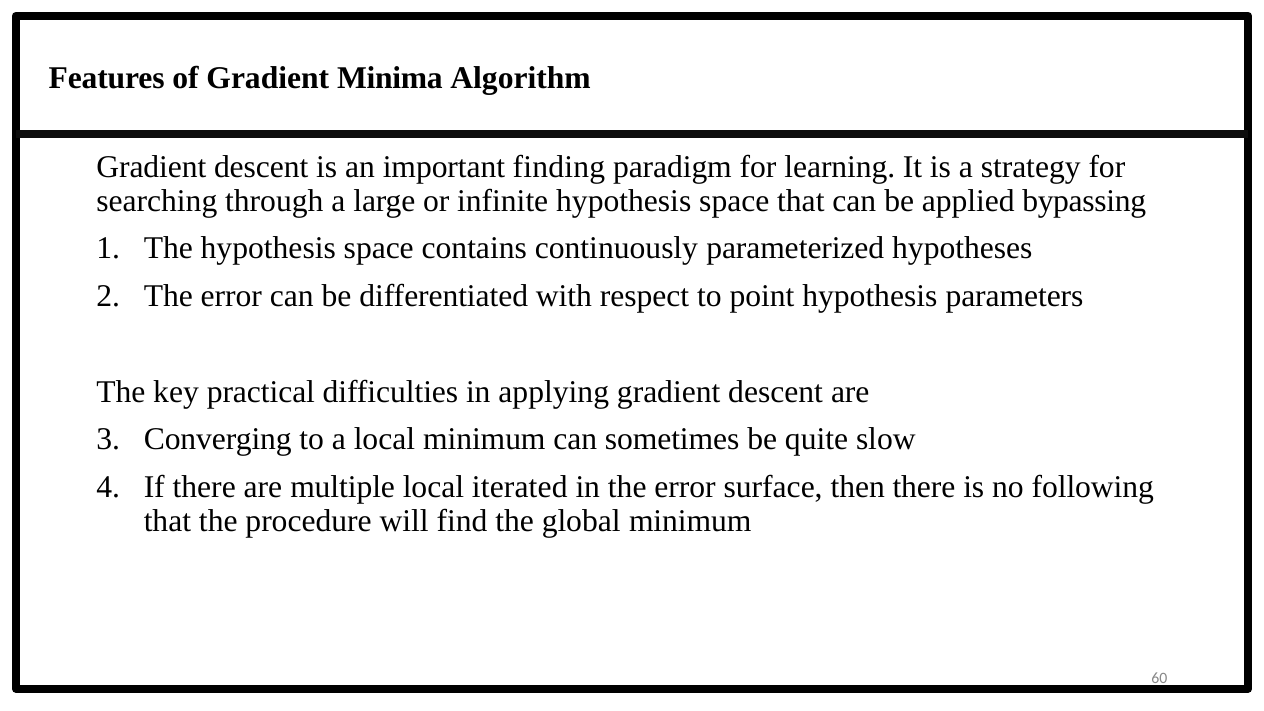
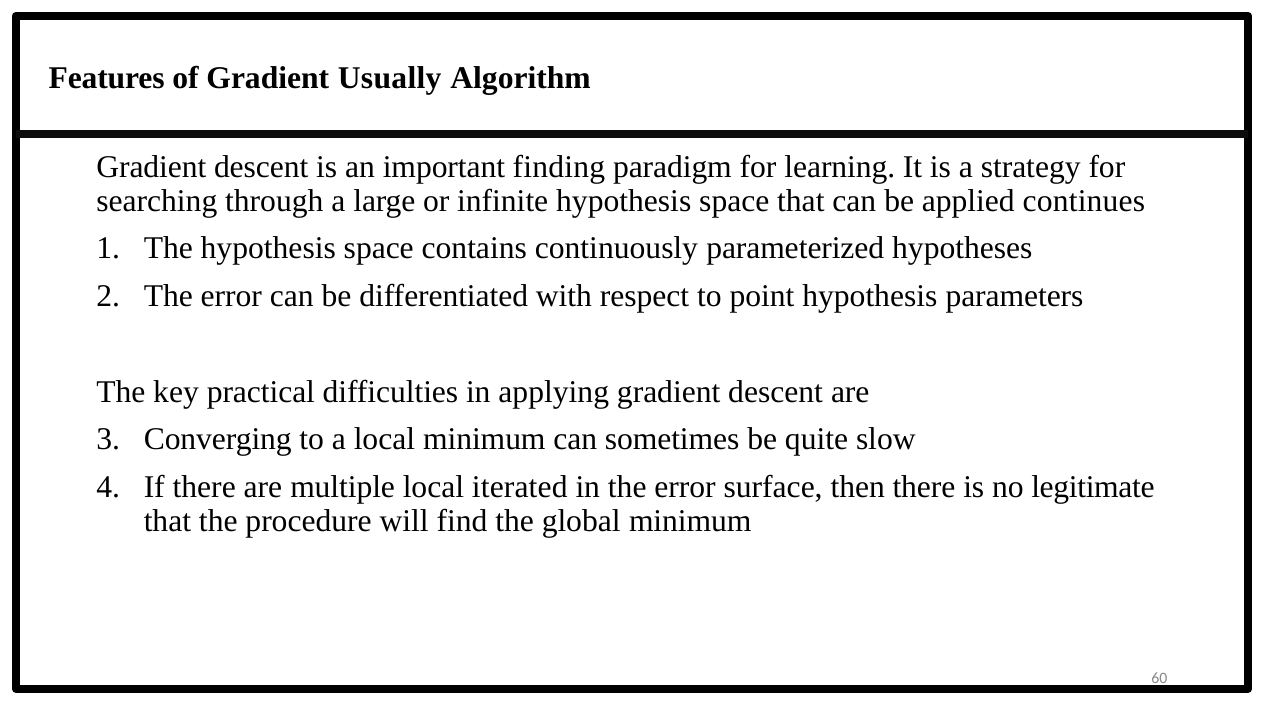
Minima: Minima -> Usually (390, 78)
bypassing: bypassing -> continues (1084, 202)
following: following -> legitimate (1093, 487)
